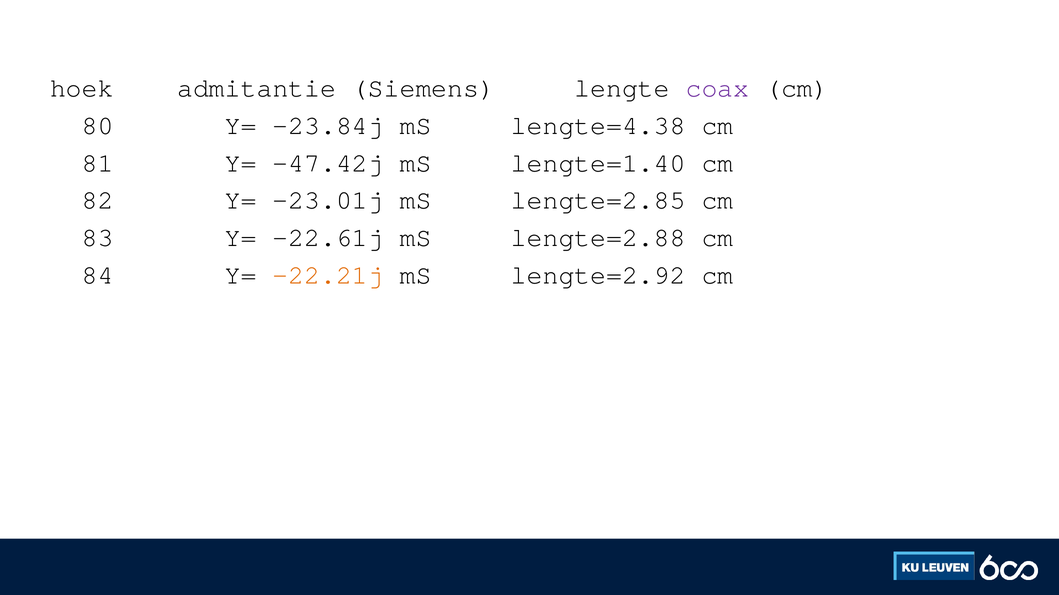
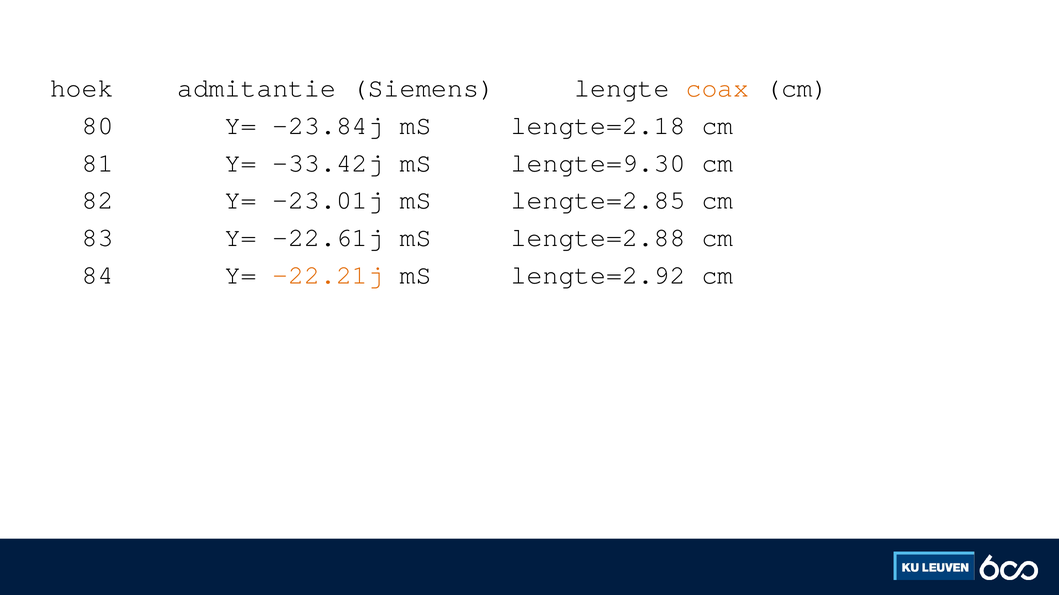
coax colour: purple -> orange (717, 88)
lengte=4.38: lengte=4.38 -> lengte=2.18 (598, 125)
-47.42j: -47.42j -> -33.42j (328, 163)
lengte=1.40: lengte=1.40 -> lengte=9.30 (598, 163)
